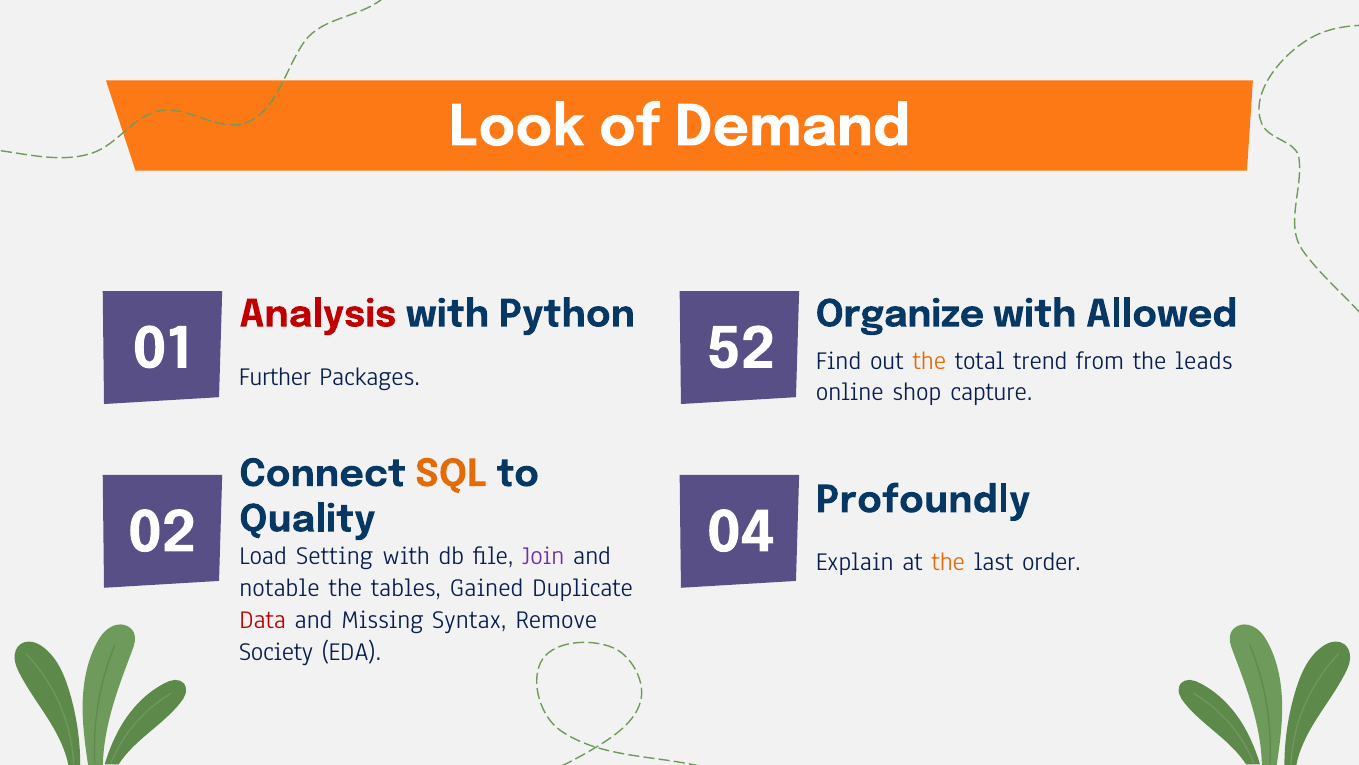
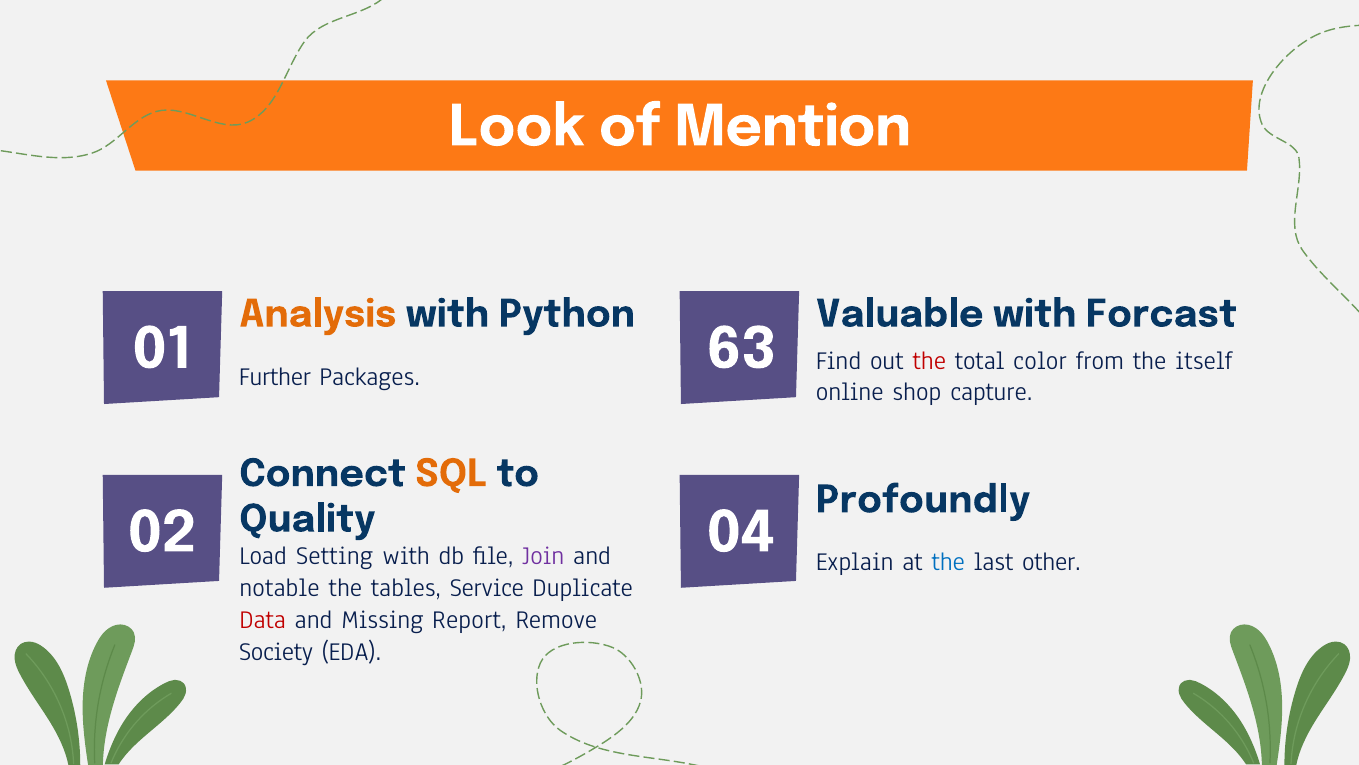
Demand: Demand -> Mention (793, 127)
Analysis colour: red -> orange (318, 314)
Organize: Organize -> Valuable (900, 314)
Allowed: Allowed -> Forcast (1162, 314)
52: 52 -> 63 (741, 349)
the colour: orange -> red (929, 360)
trend: trend -> color (1040, 360)
leads: leads -> itself (1204, 360)
the colour: orange -> blue (948, 562)
order: order -> other (1051, 562)
Gained: Gained -> Service (487, 588)
Syntax: Syntax -> Report (469, 619)
